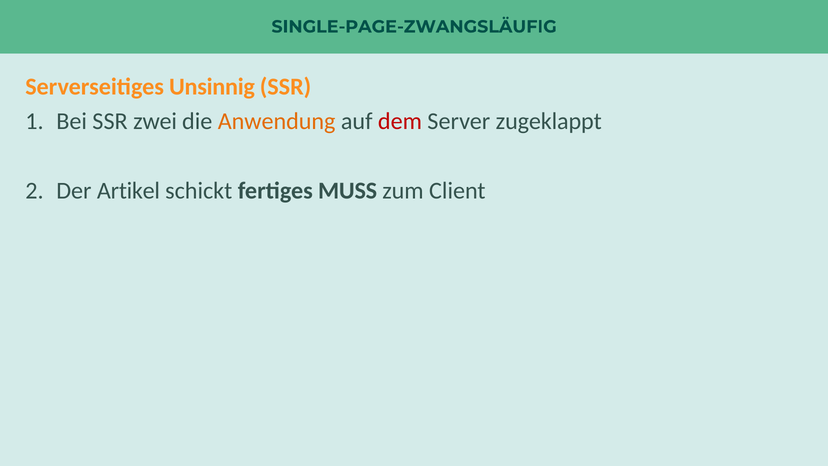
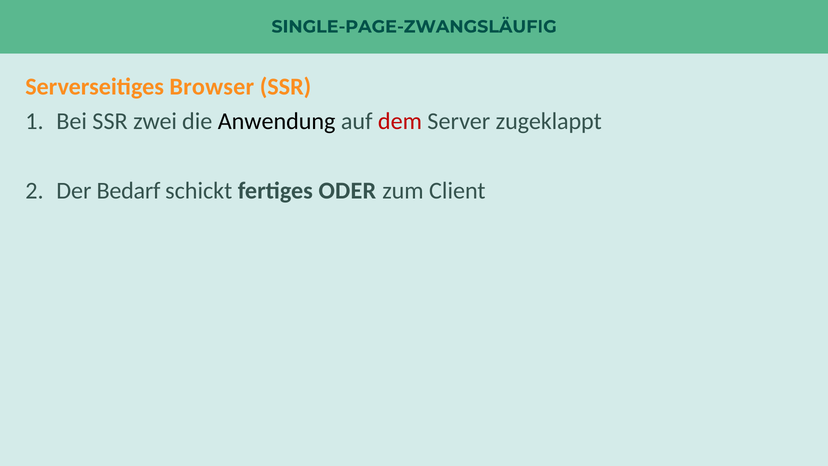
Unsinnig: Unsinnig -> Browser (212, 87)
Anwendung colour: orange -> black (277, 121)
Artikel: Artikel -> Bedarf (129, 191)
MUSS: MUSS -> ODER (347, 191)
